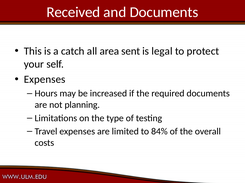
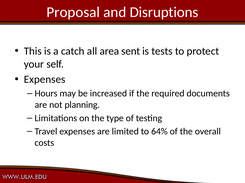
Received: Received -> Proposal (73, 12)
and Documents: Documents -> Disruptions (164, 12)
legal: legal -> tests (162, 51)
84%: 84% -> 64% (159, 132)
